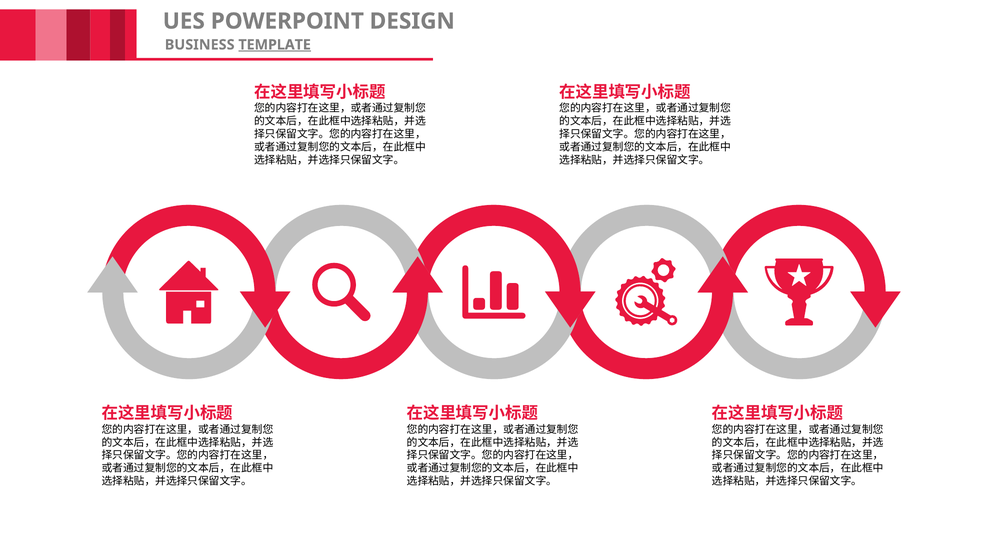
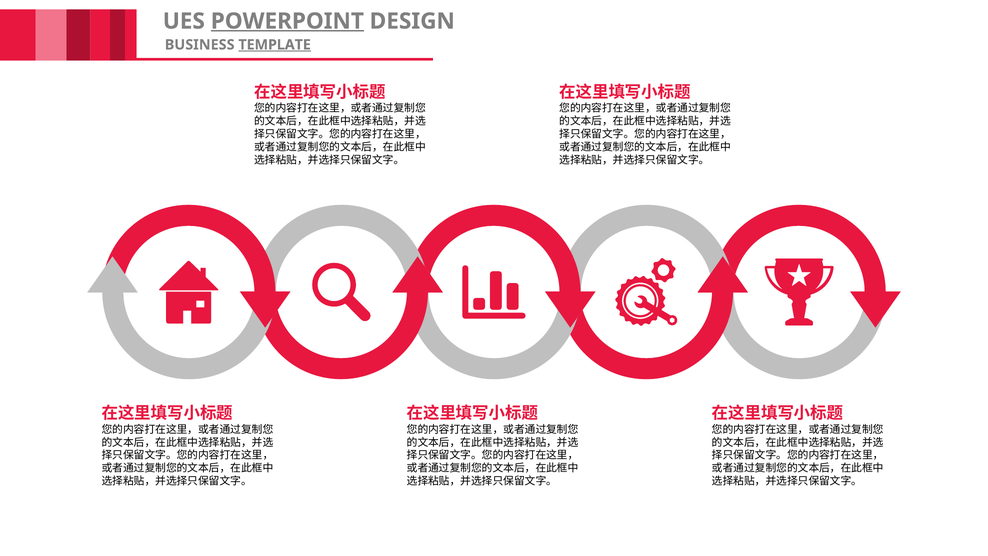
POWERPOINT underline: none -> present (287, 21)
